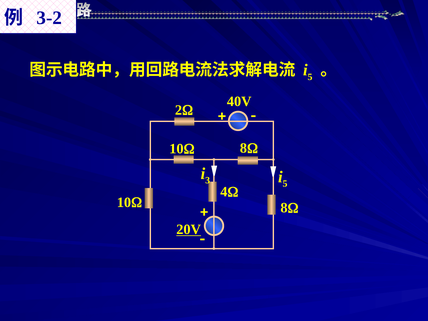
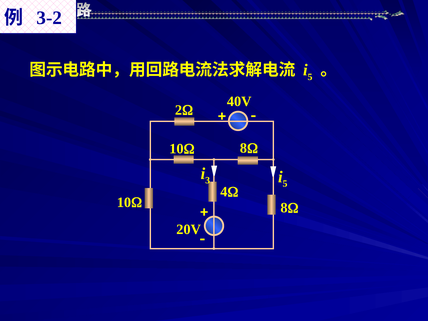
20V underline: present -> none (189, 229)
